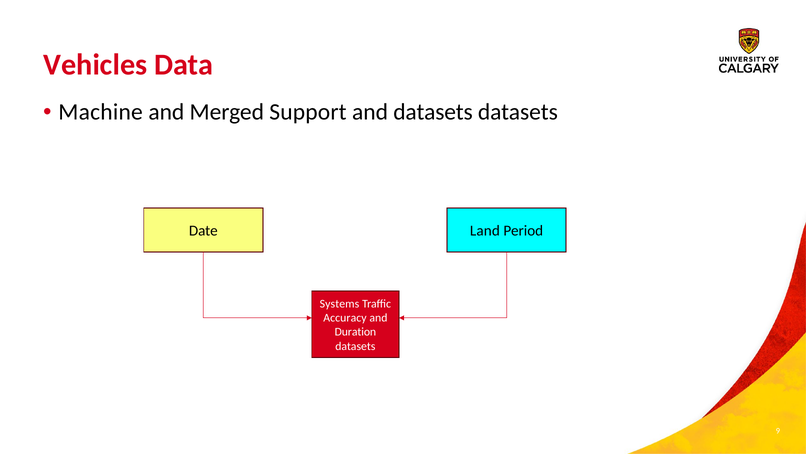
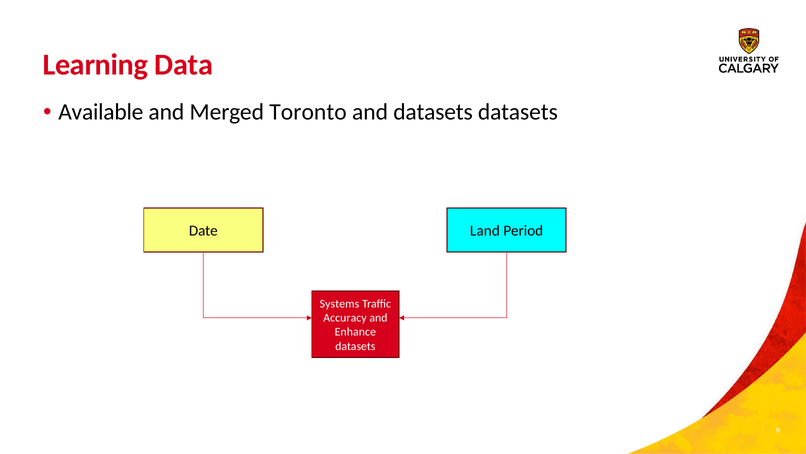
Vehicles: Vehicles -> Learning (95, 65)
Machine: Machine -> Available (101, 112)
Support: Support -> Toronto (308, 112)
Duration: Duration -> Enhance (355, 332)
